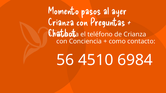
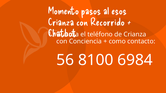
ayer: ayer -> esos (119, 11)
Preguntas: Preguntas -> Recorrido (108, 22)
4510: 4510 -> 8100 (96, 60)
